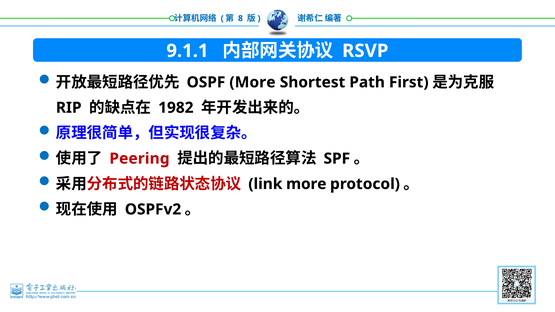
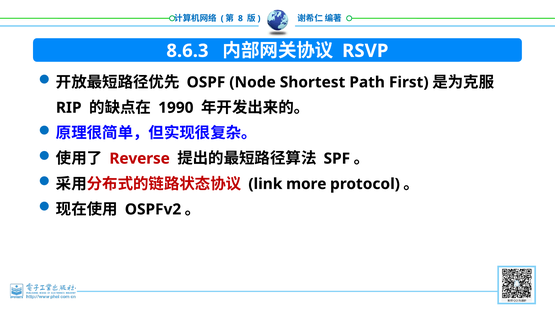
9.1.1: 9.1.1 -> 8.6.3 (187, 51)
OSPF More: More -> Node (253, 82)
1982: 1982 -> 1990 (176, 108)
Peering: Peering -> Reverse (140, 159)
